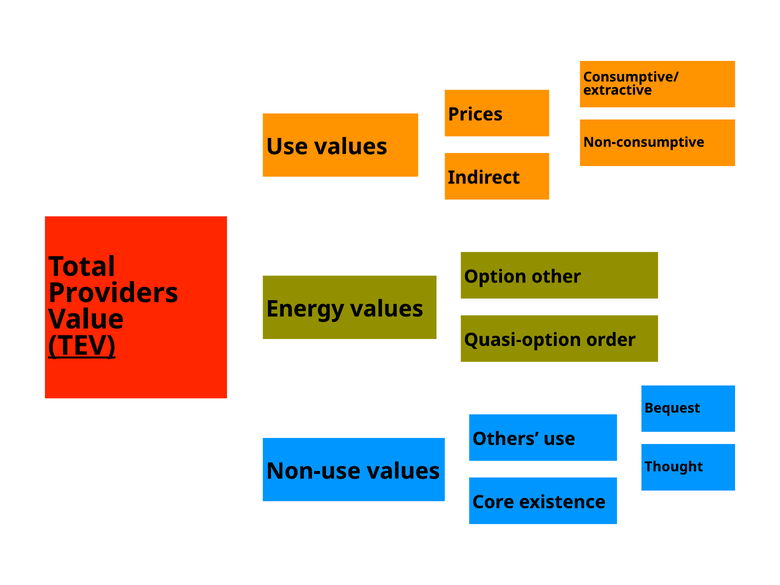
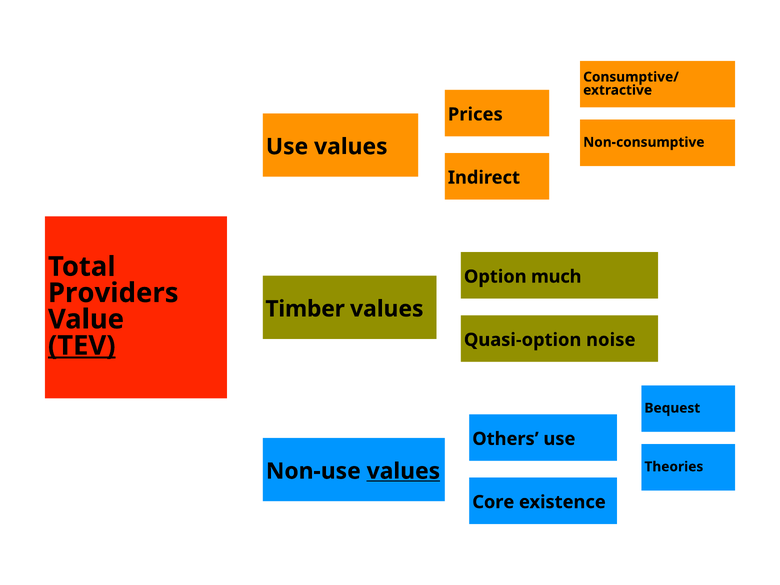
other: other -> much (556, 277)
Energy: Energy -> Timber (305, 309)
order: order -> noise (611, 340)
Thought: Thought -> Theories (674, 467)
values underline: none -> present (403, 471)
